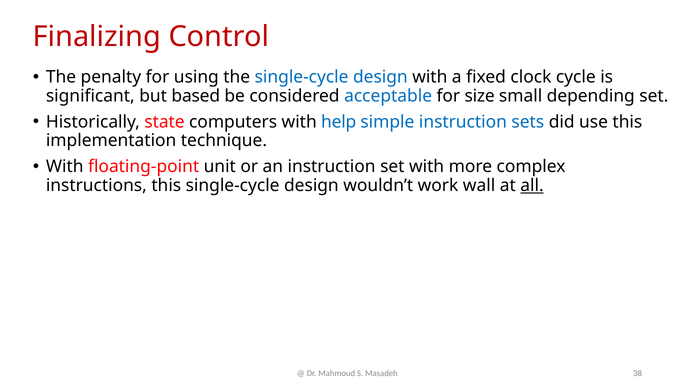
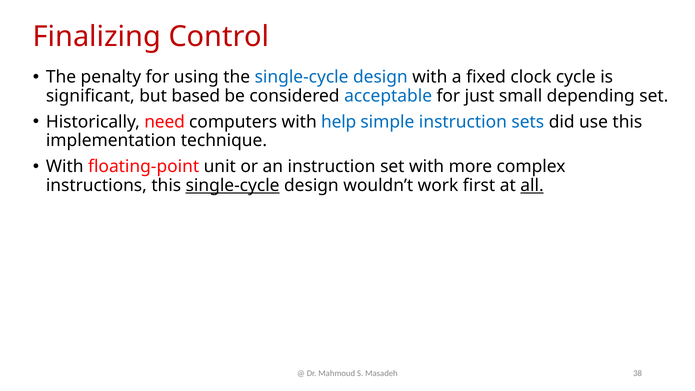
size: size -> just (480, 96)
state: state -> need (165, 122)
single-cycle underline: none -> present (233, 185)
wall: wall -> first (479, 185)
